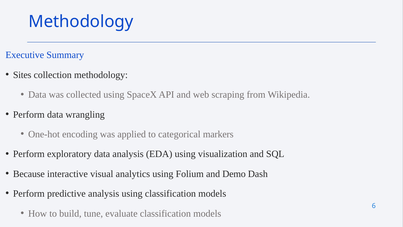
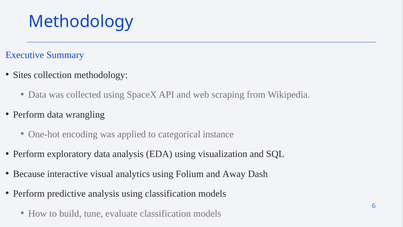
markers: markers -> instance (218, 134)
Demo: Demo -> Away (234, 174)
